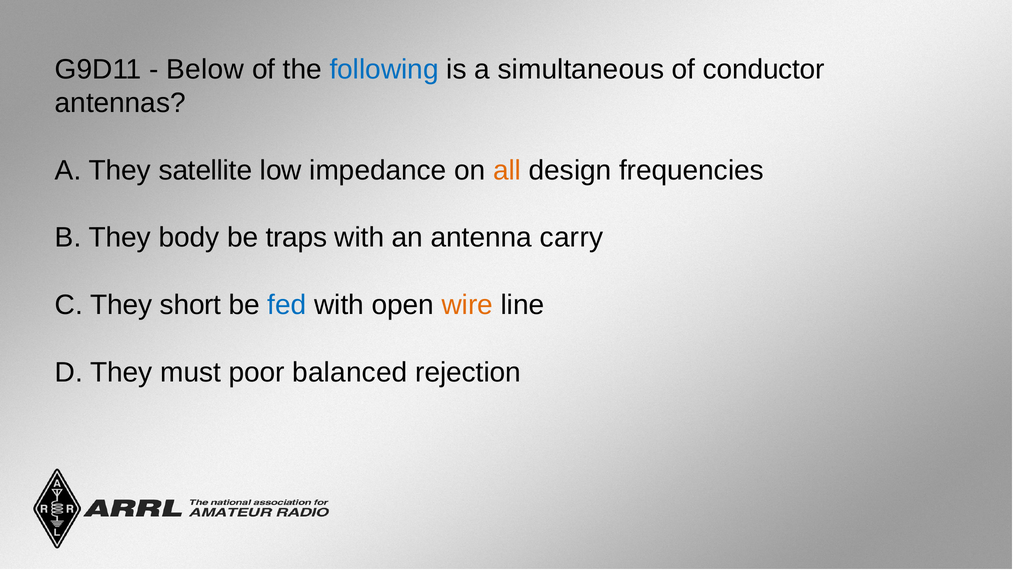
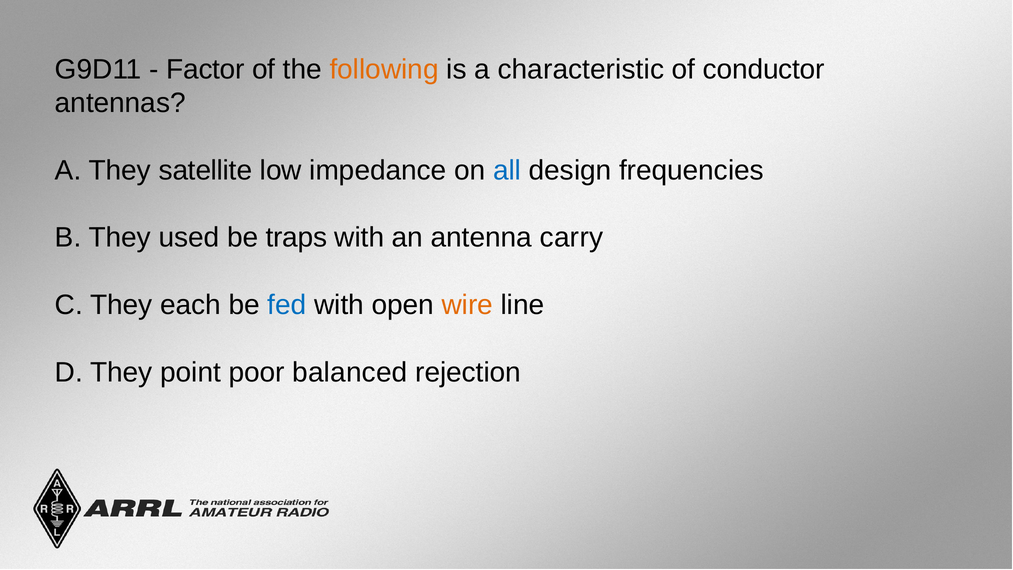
Below: Below -> Factor (205, 69)
following colour: blue -> orange (384, 69)
simultaneous: simultaneous -> characteristic (581, 69)
all colour: orange -> blue (507, 170)
body: body -> used (189, 238)
short: short -> each (191, 305)
must: must -> point (191, 372)
